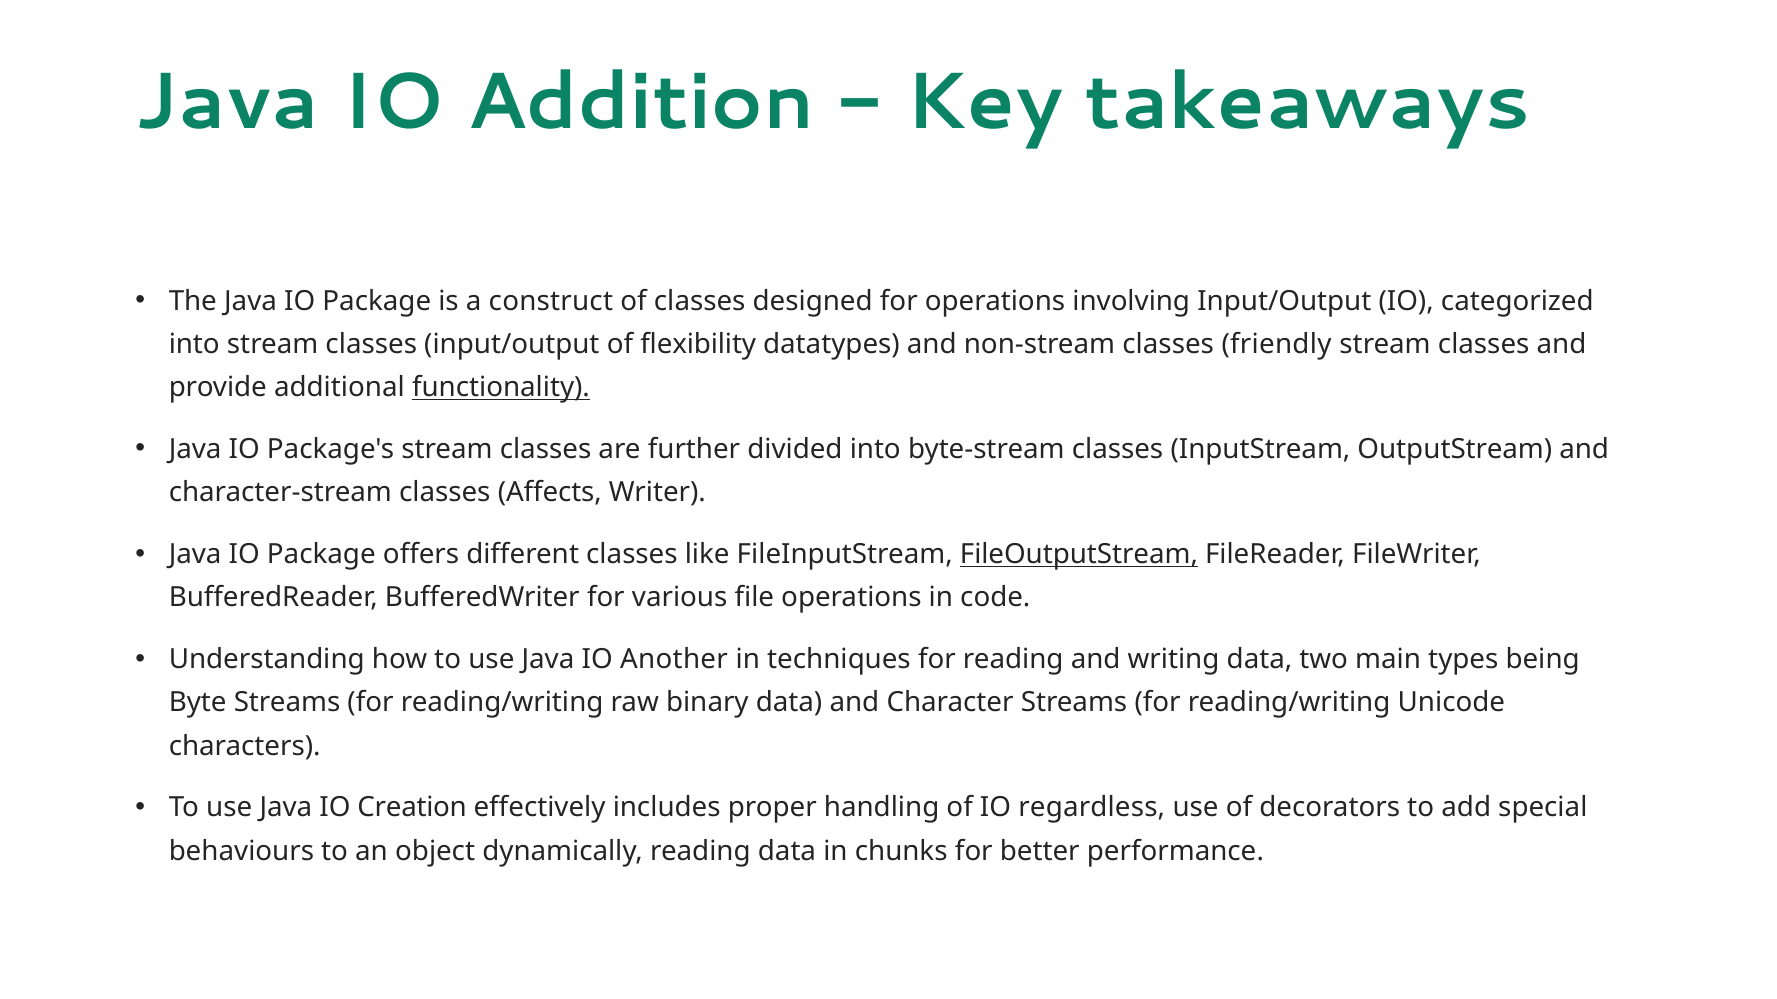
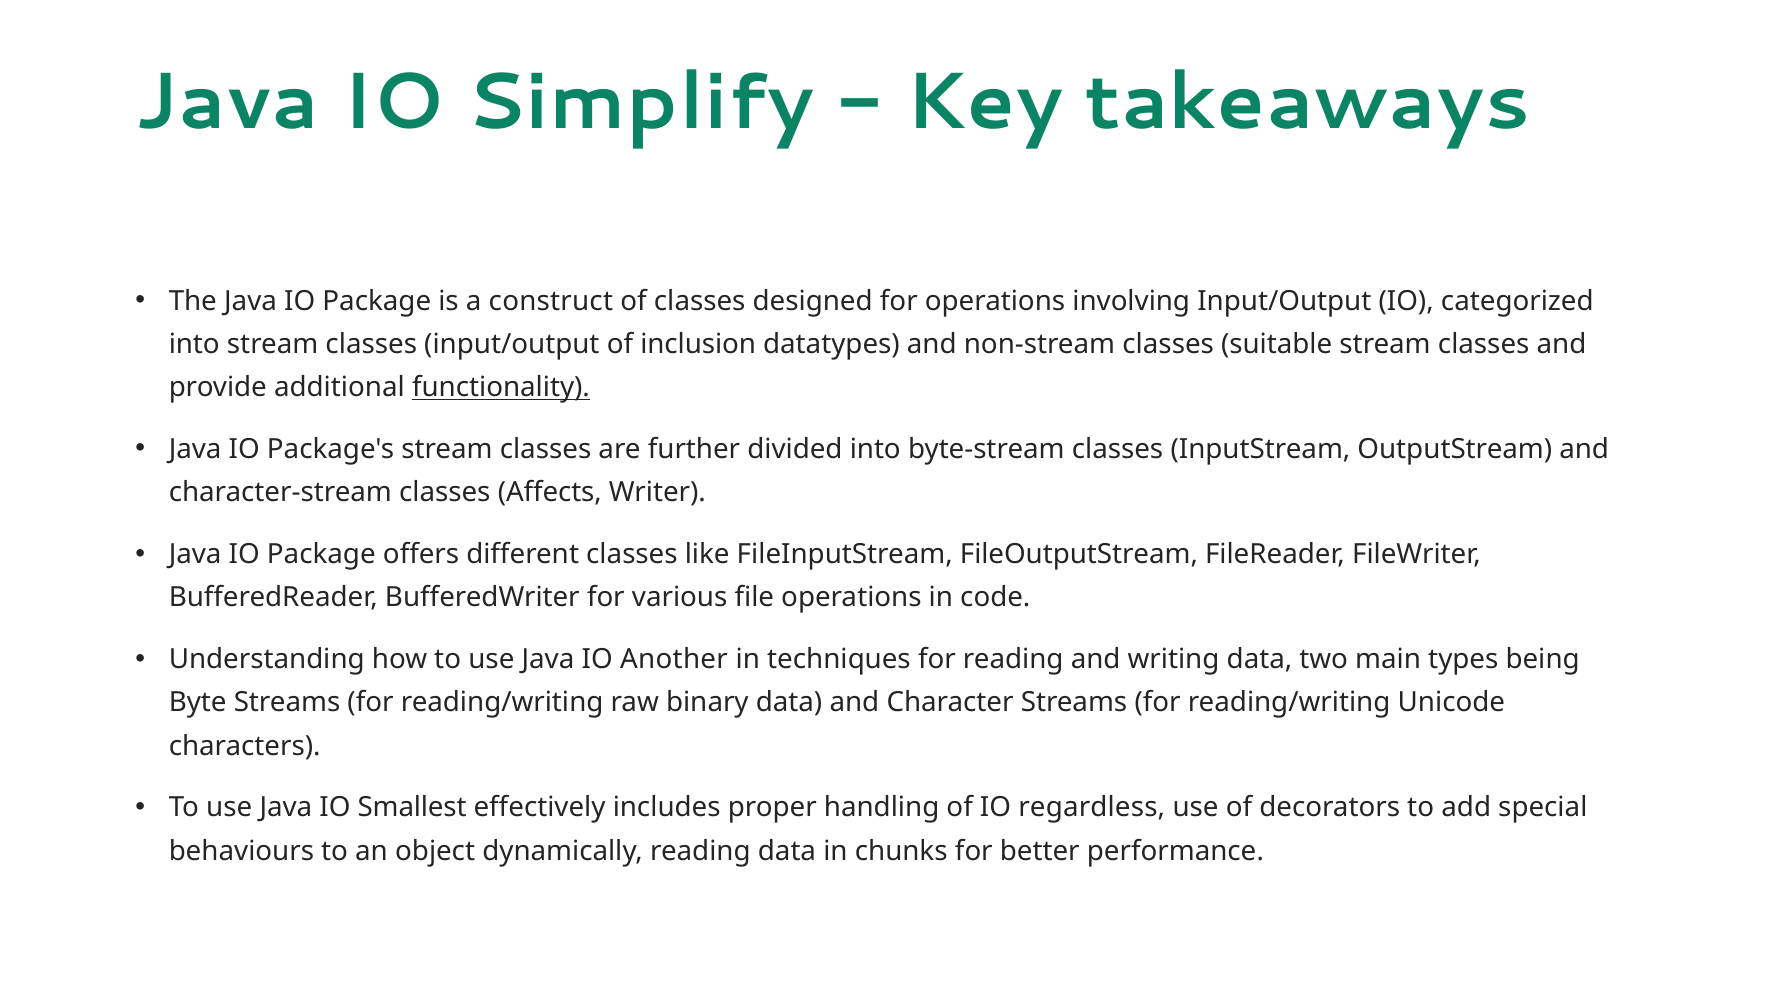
Addition: Addition -> Simplify (640, 102)
flexibility: flexibility -> inclusion (698, 345)
friendly: friendly -> suitable (1277, 345)
FileOutputStream underline: present -> none (1079, 555)
Creation: Creation -> Smallest (412, 808)
